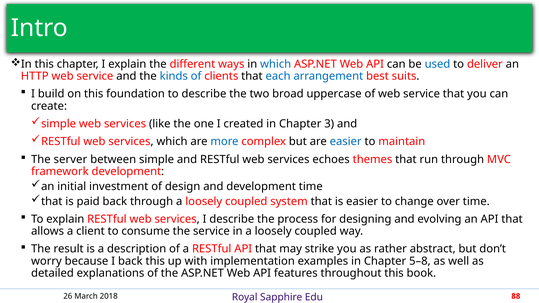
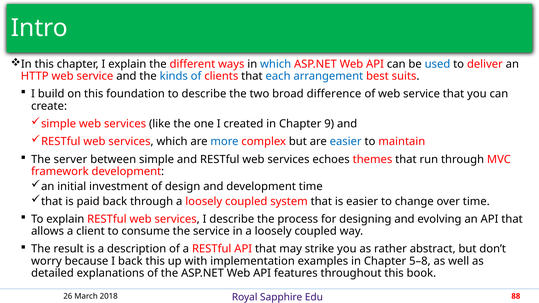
uppercase: uppercase -> difference (334, 94)
3: 3 -> 9 (329, 124)
